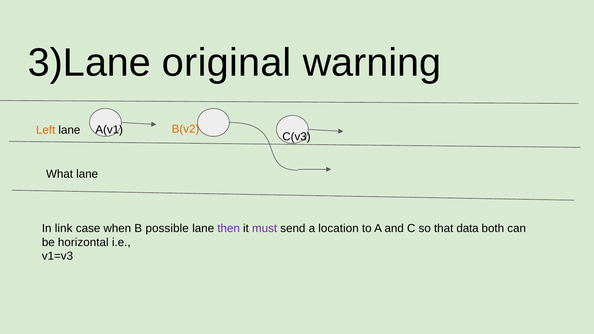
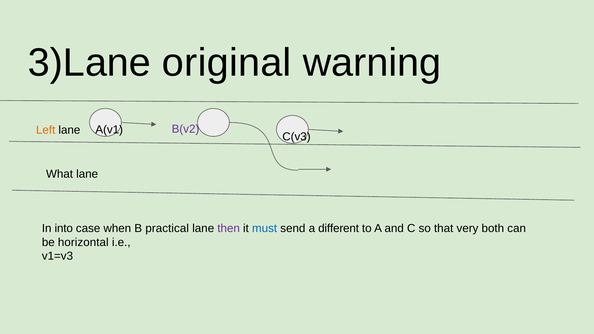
B(v2 colour: orange -> purple (185, 129)
link: link -> into (64, 228)
possible: possible -> practical (167, 228)
must colour: purple -> blue (265, 228)
location: location -> different (339, 228)
data: data -> very (467, 228)
